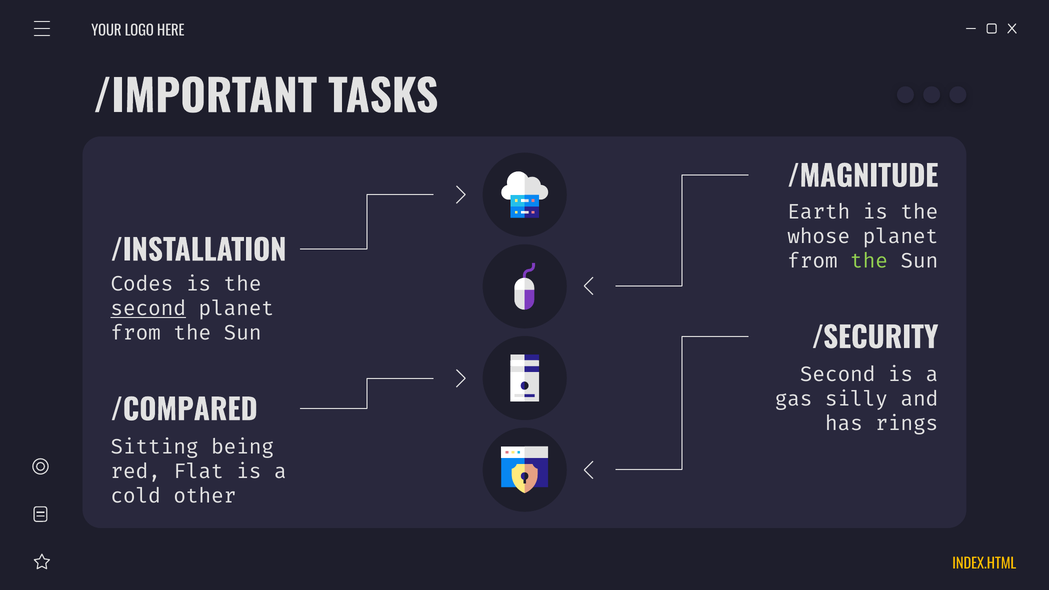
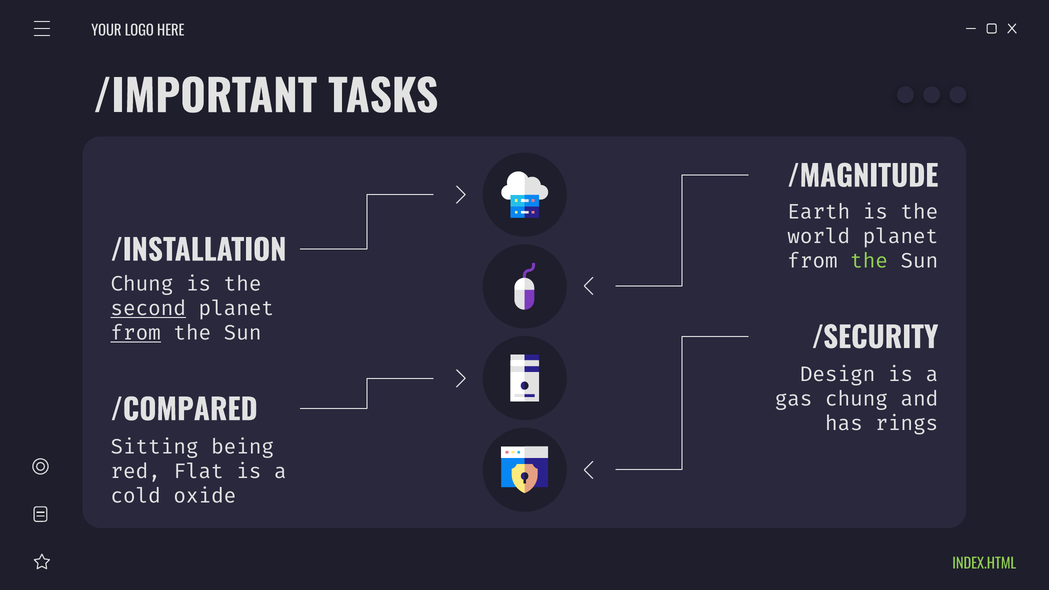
whose: whose -> world (819, 237)
Codes: Codes -> Chung (142, 284)
from underline: none -> present (136, 333)
Second: Second -> Design (838, 375)
gas silly: silly -> chung (857, 399)
other: other -> oxide (205, 496)
INDEX.HTML colour: yellow -> light green (984, 564)
